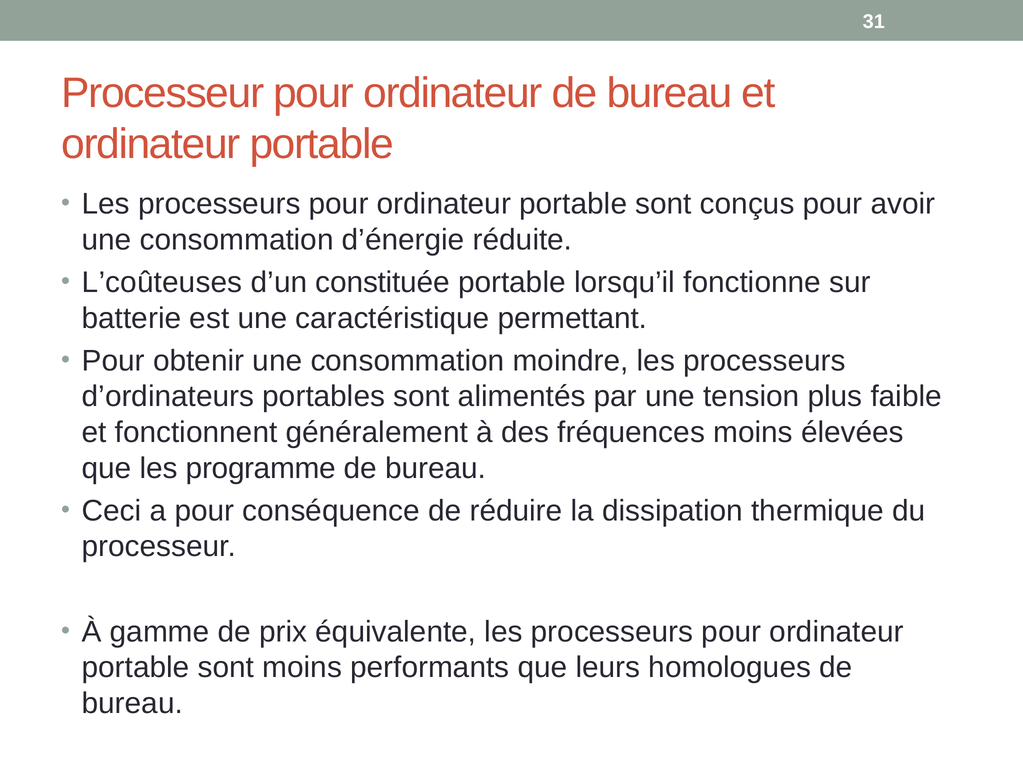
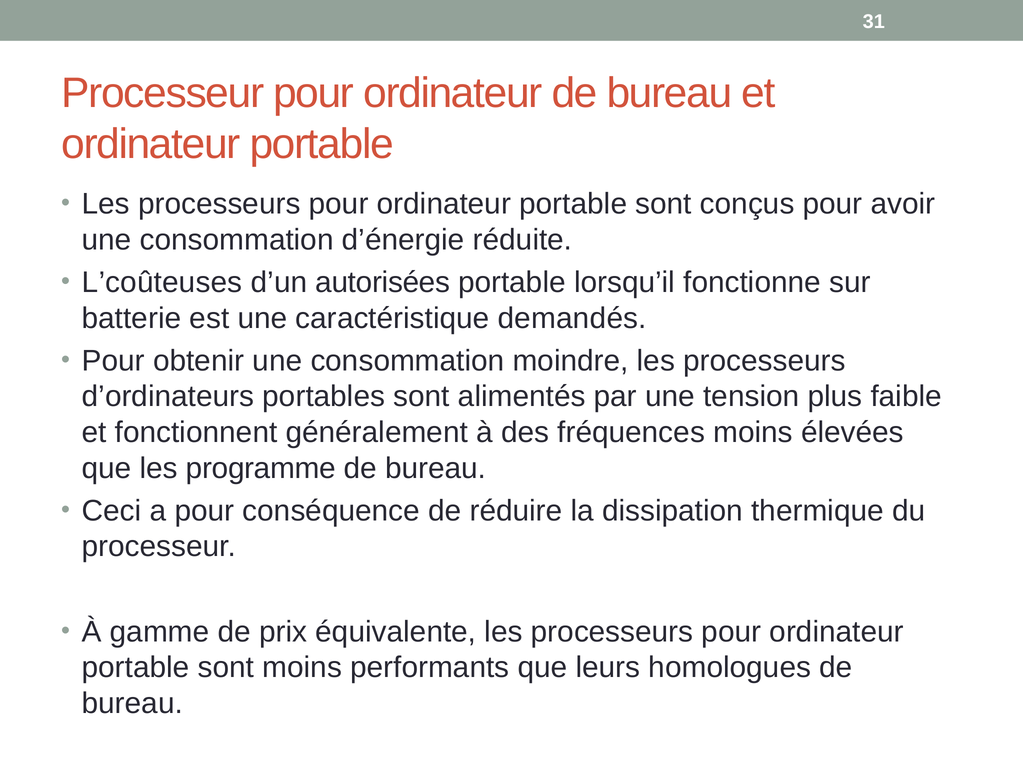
constituée: constituée -> autorisées (383, 283)
permettant: permettant -> demandés (572, 318)
